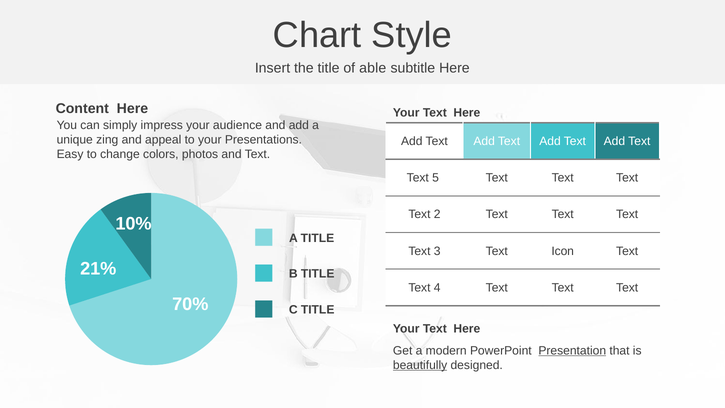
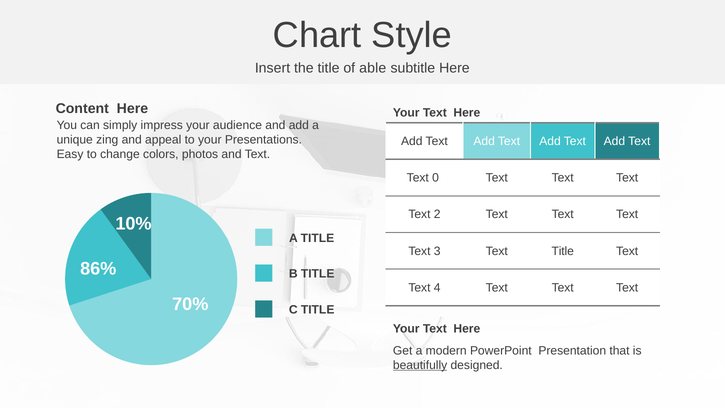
5: 5 -> 0 (436, 178)
Text Icon: Icon -> Title (563, 251)
21%: 21% -> 86% (98, 269)
Presentation underline: present -> none (572, 350)
